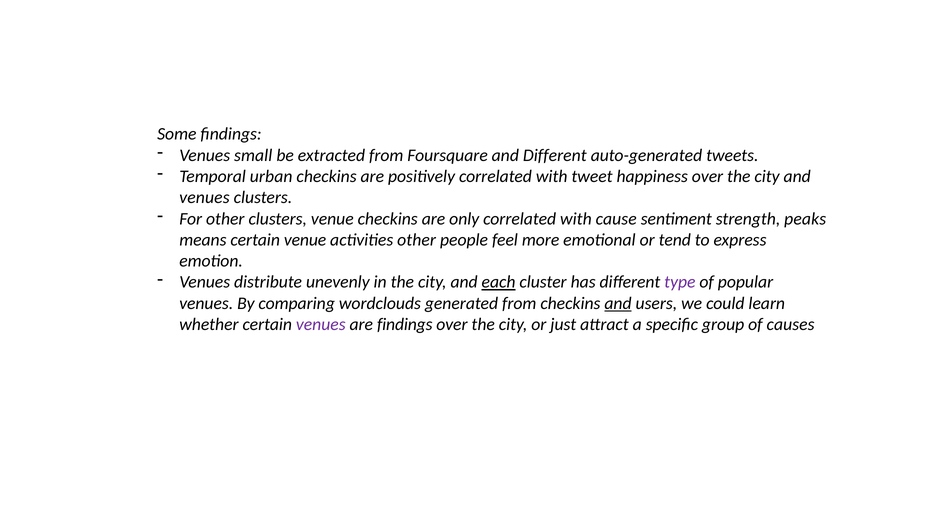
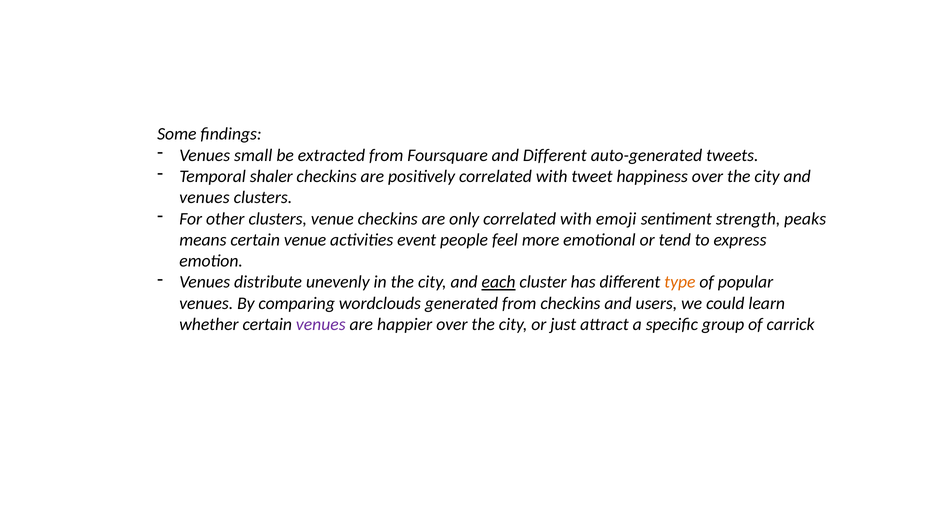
urban: urban -> shaler (271, 176)
cause: cause -> emoji (616, 219)
activities other: other -> event (417, 240)
type colour: purple -> orange (680, 282)
and underline: present -> none (618, 303)
are findings: findings -> happier (405, 324)
causes: causes -> carrick (791, 324)
